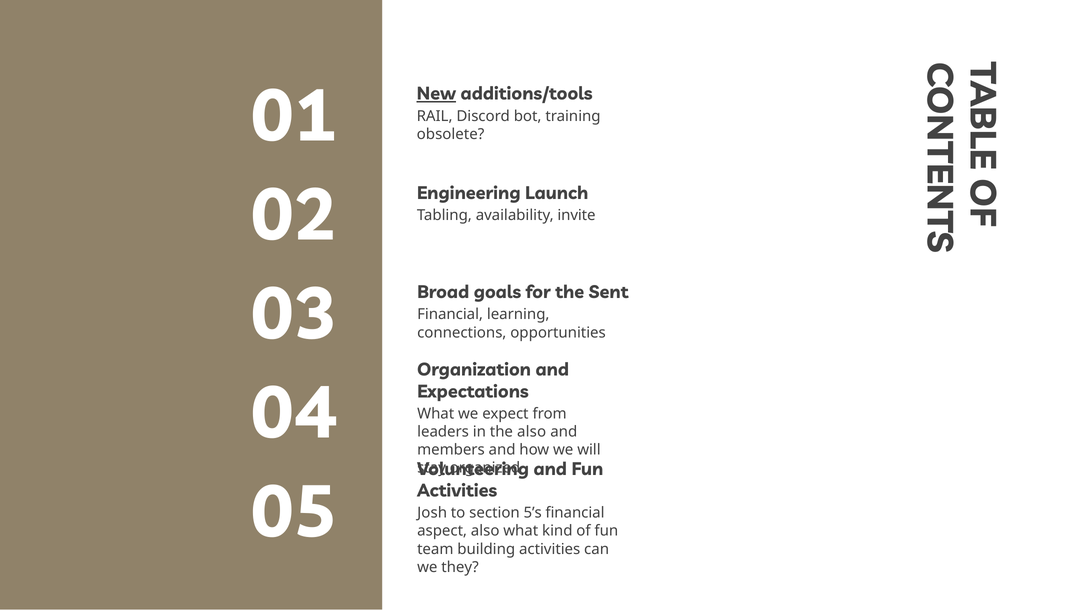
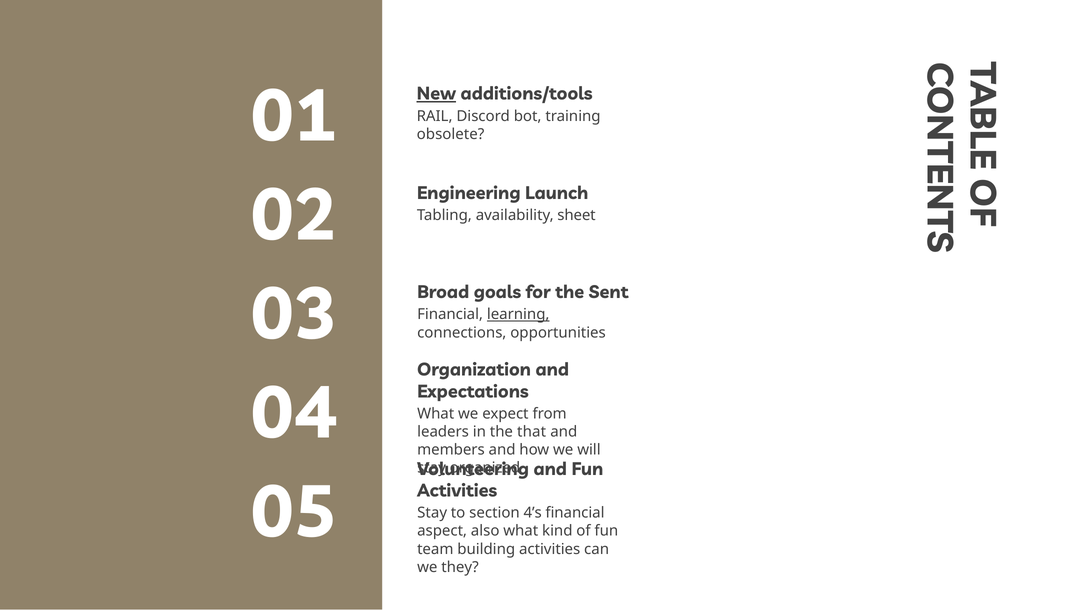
invite: invite -> sheet (577, 215)
learning underline: none -> present (518, 314)
the also: also -> that (532, 432)
Josh: Josh -> Stay (432, 513)
5’s: 5’s -> 4’s (533, 513)
